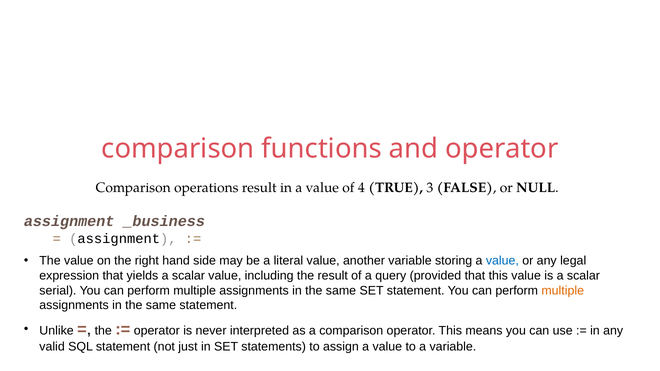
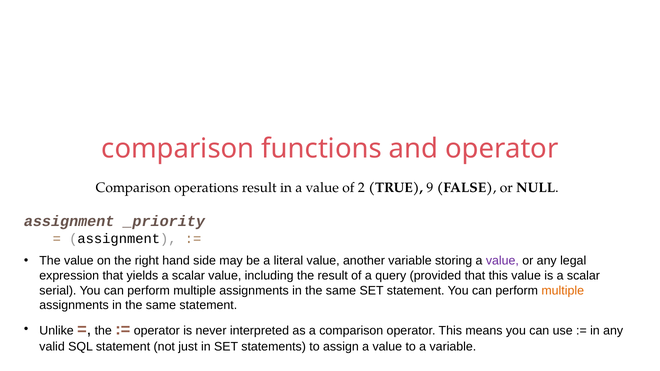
4: 4 -> 2 (361, 188)
3: 3 -> 9 (430, 188)
_business: _business -> _priority (164, 222)
value colour: blue -> purple (502, 261)
